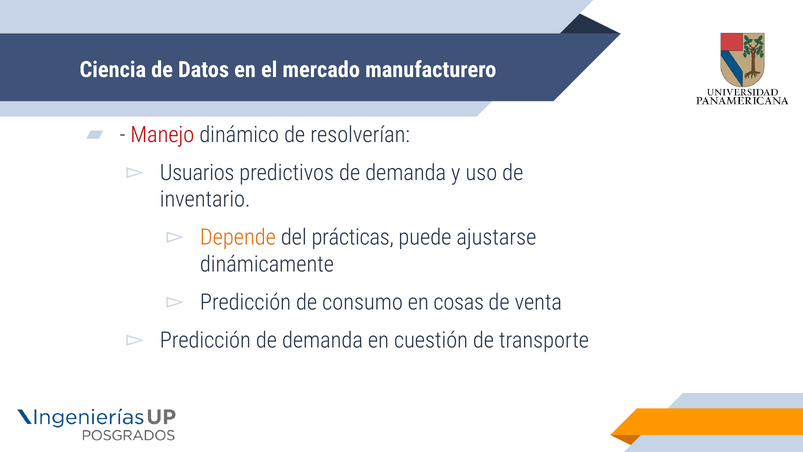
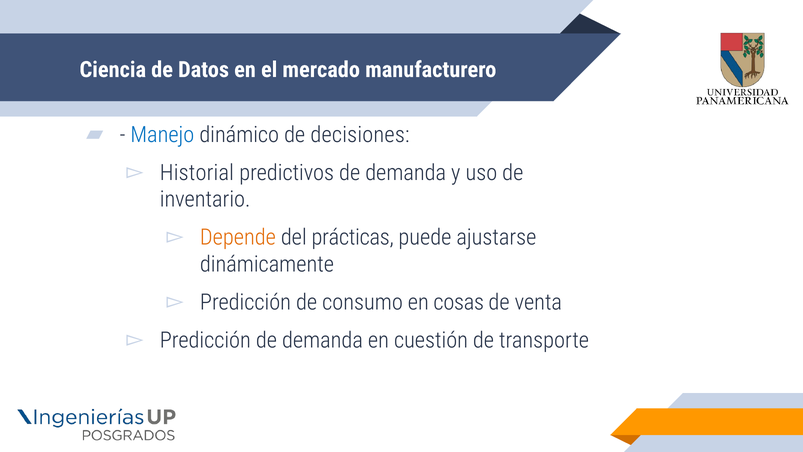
Manejo colour: red -> blue (162, 135)
resolverían: resolverían -> decisiones (360, 135)
Usuarios: Usuarios -> Historial (197, 173)
